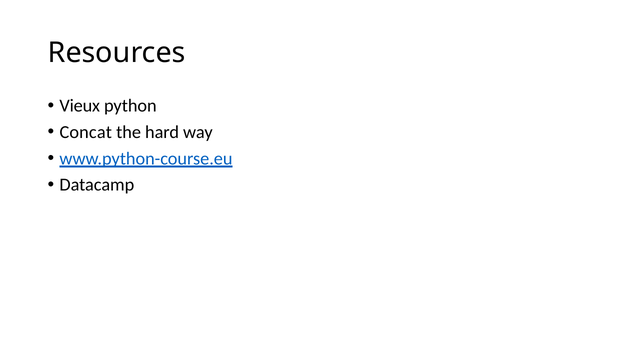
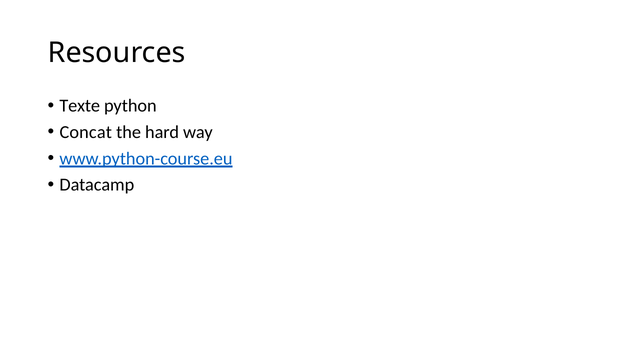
Vieux: Vieux -> Texte (80, 106)
